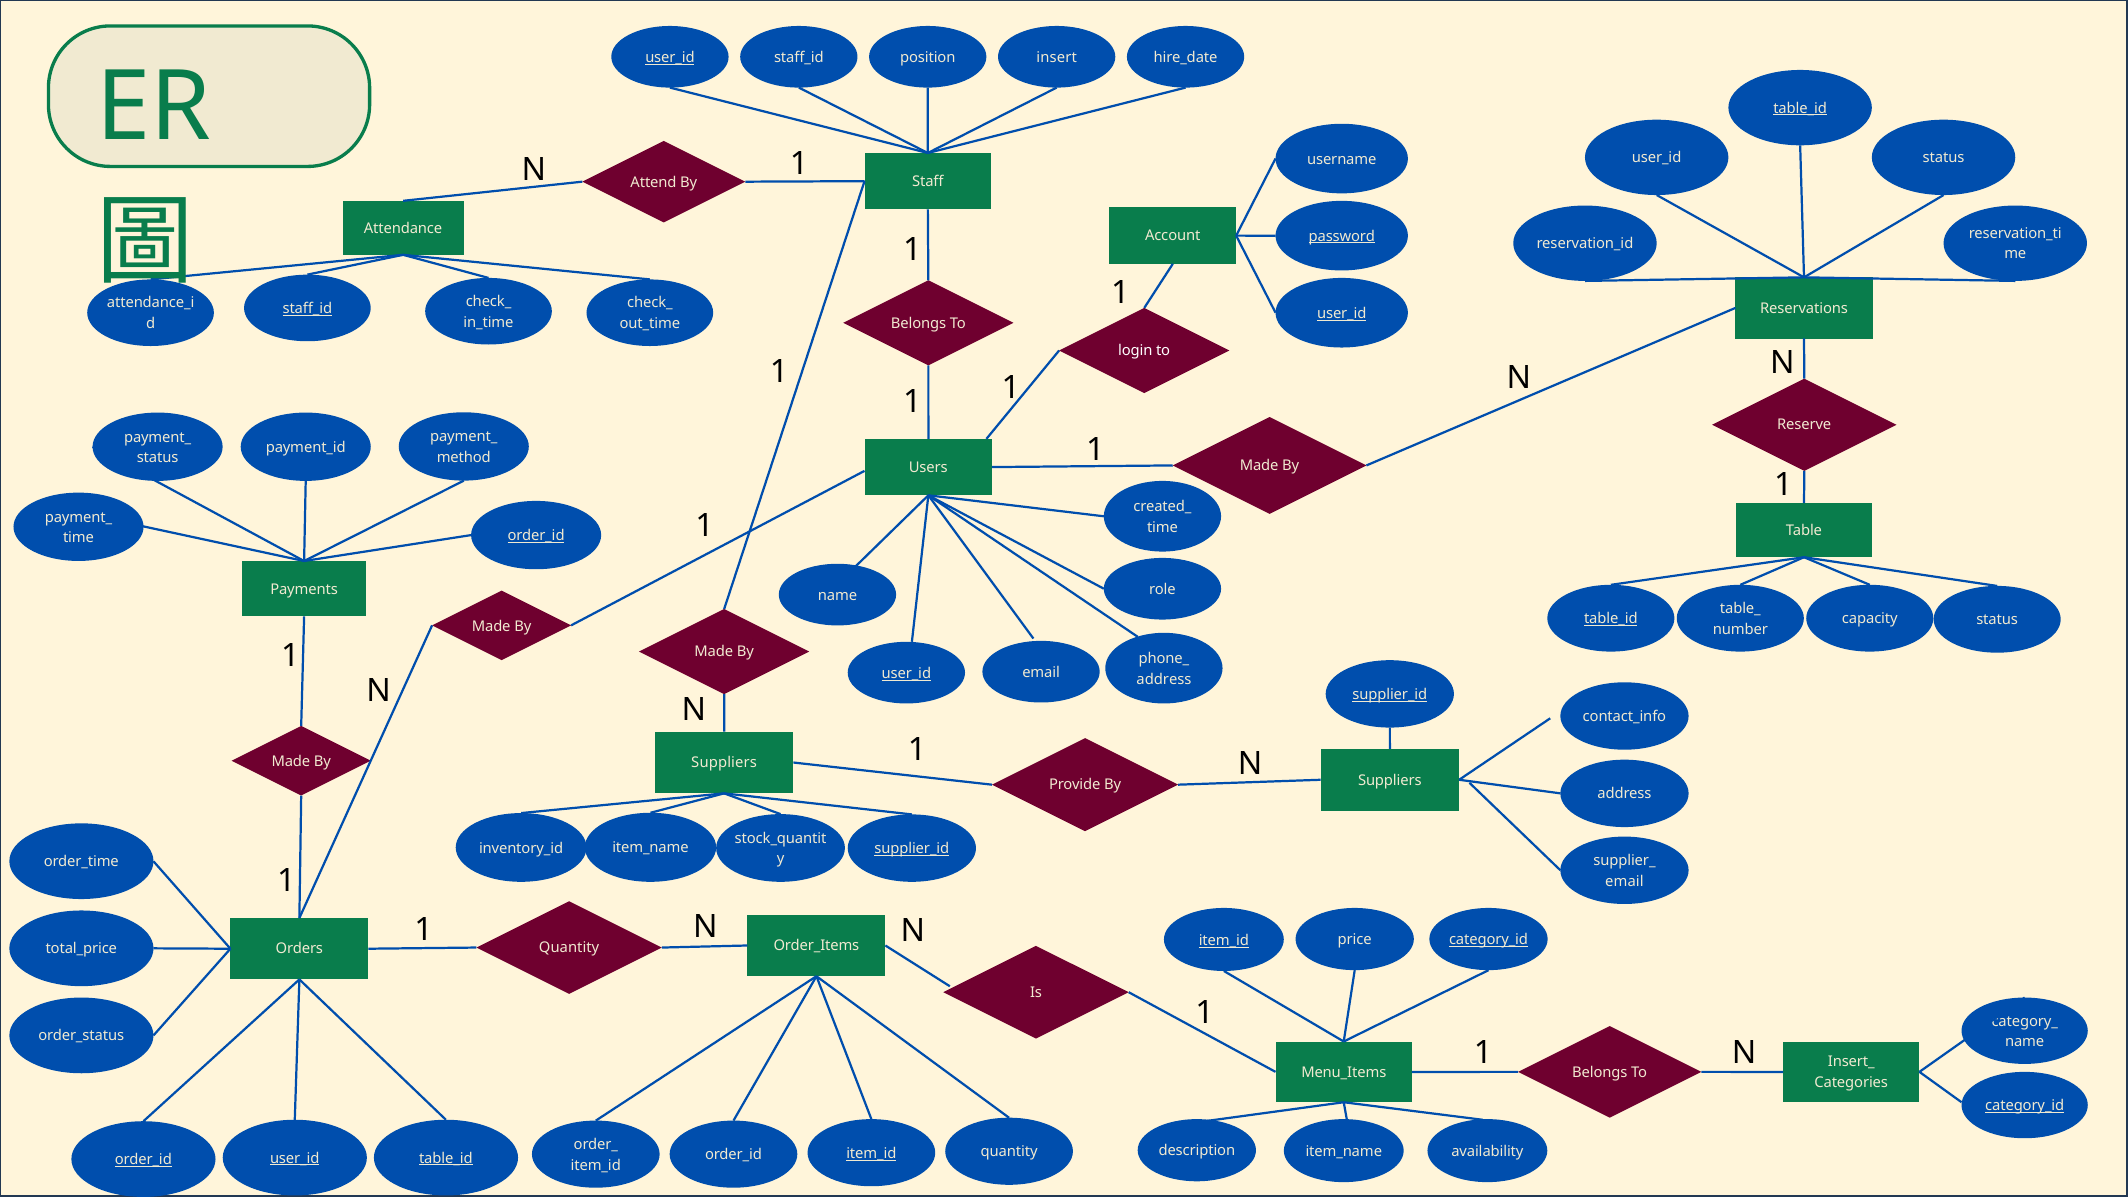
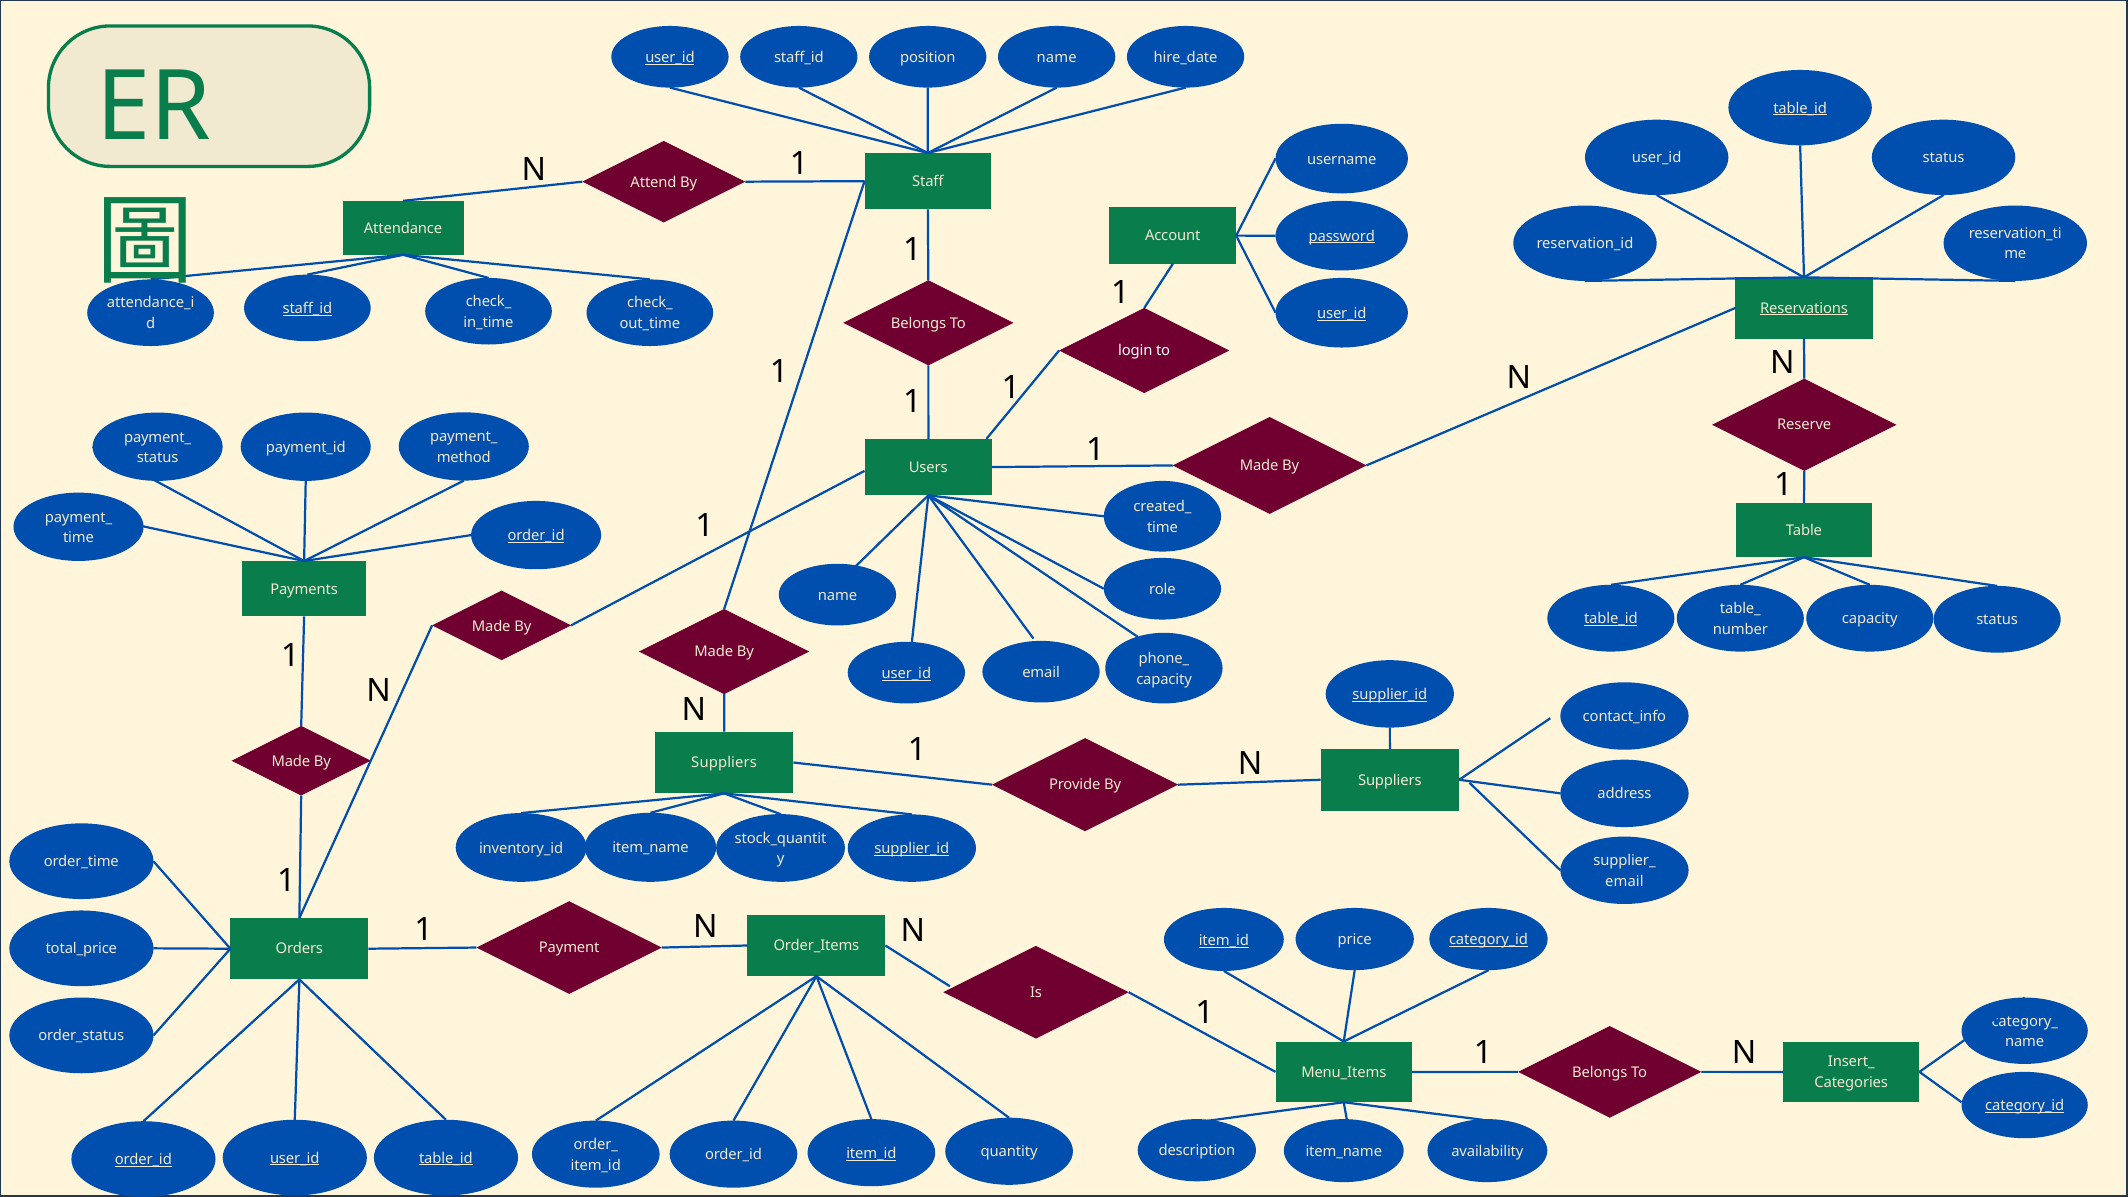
position insert: insert -> name (1057, 58)
Reservations underline: none -> present (1804, 308)
address: address -> capacity (1164, 679)
Quantity: Quantity -> Payment (569, 948)
